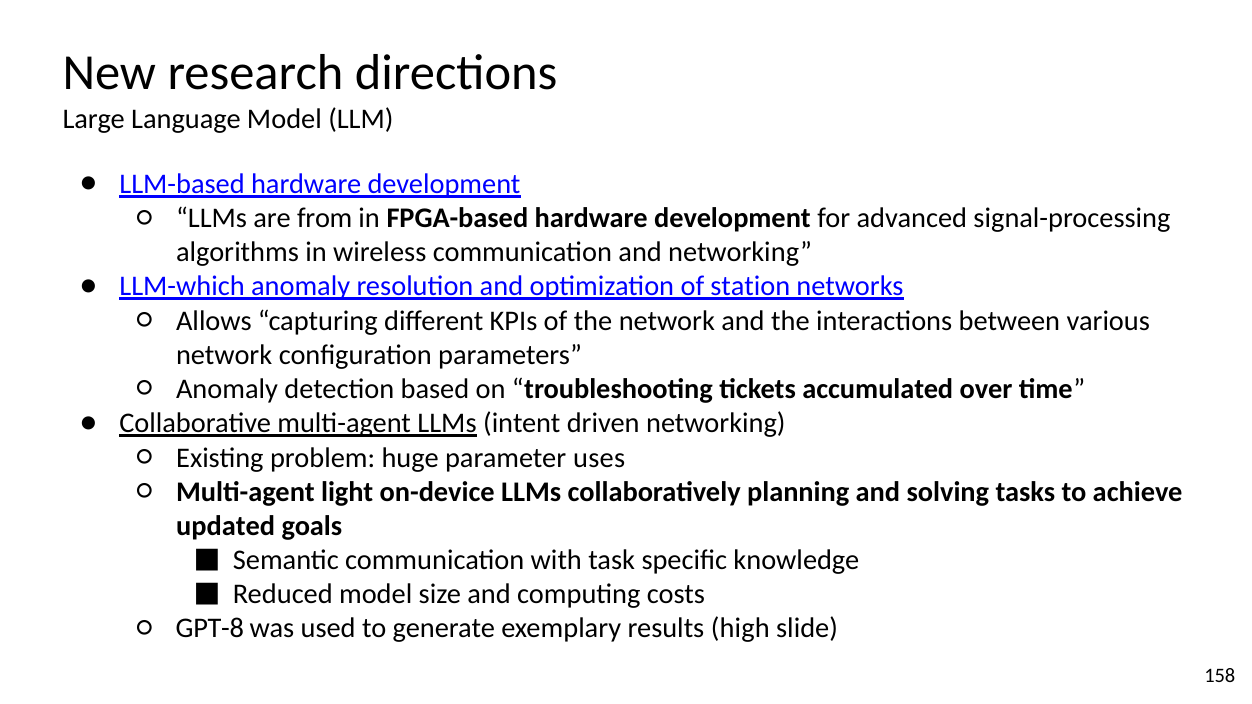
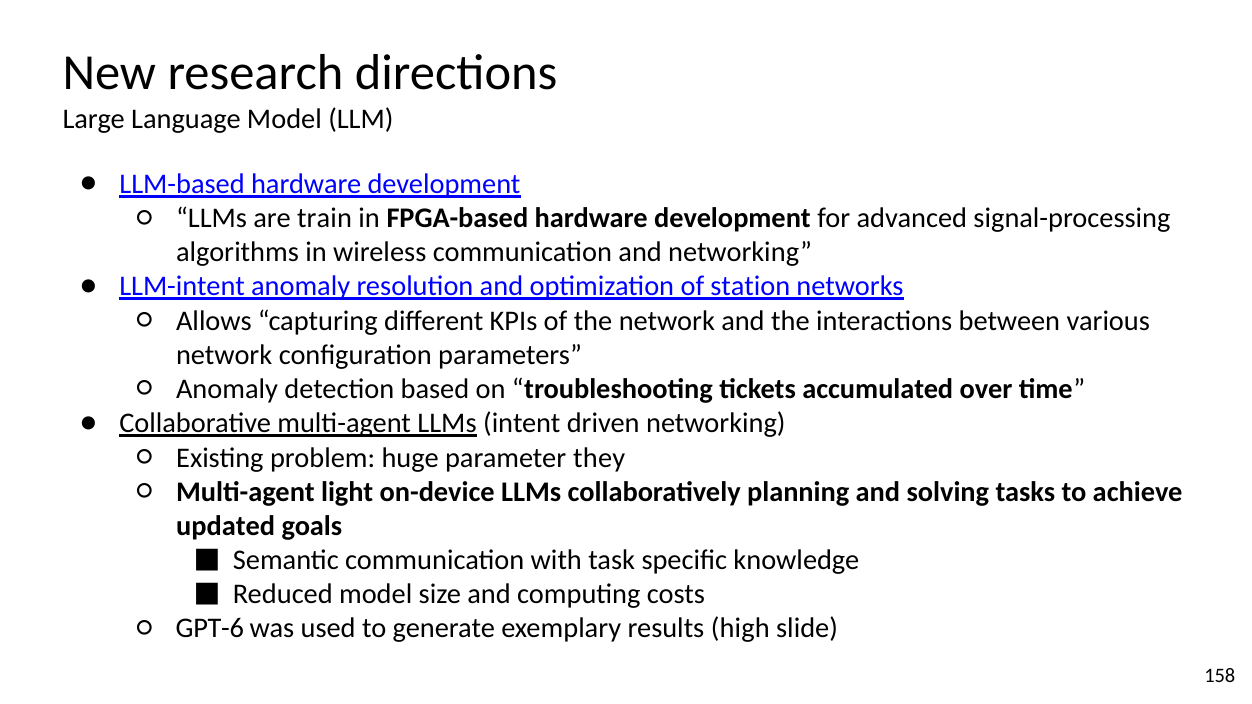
from: from -> train (324, 218)
LLM-which: LLM-which -> LLM-intent (182, 287)
uses: uses -> they (599, 458)
GPT-8: GPT-8 -> GPT-6 (210, 629)
